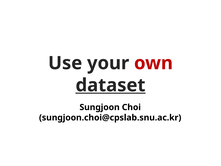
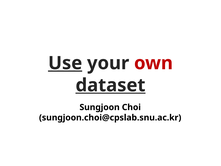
Use underline: none -> present (65, 63)
